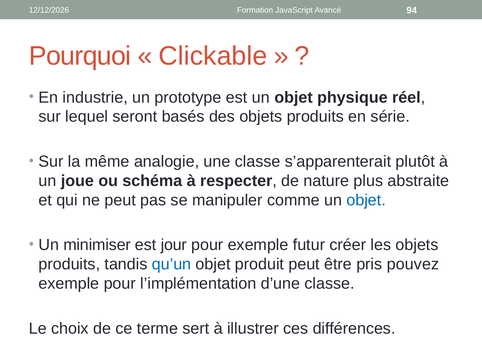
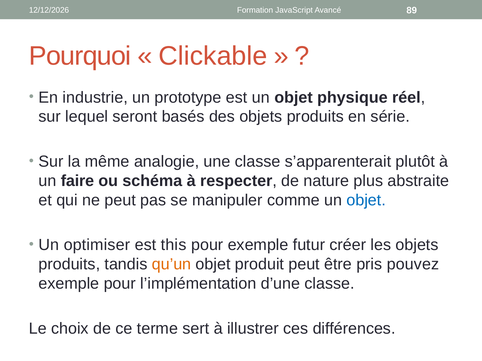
94: 94 -> 89 (412, 10)
joue: joue -> faire (77, 181)
minimiser: minimiser -> optimiser (97, 245)
jour: jour -> this (174, 245)
qu’un colour: blue -> orange (172, 265)
